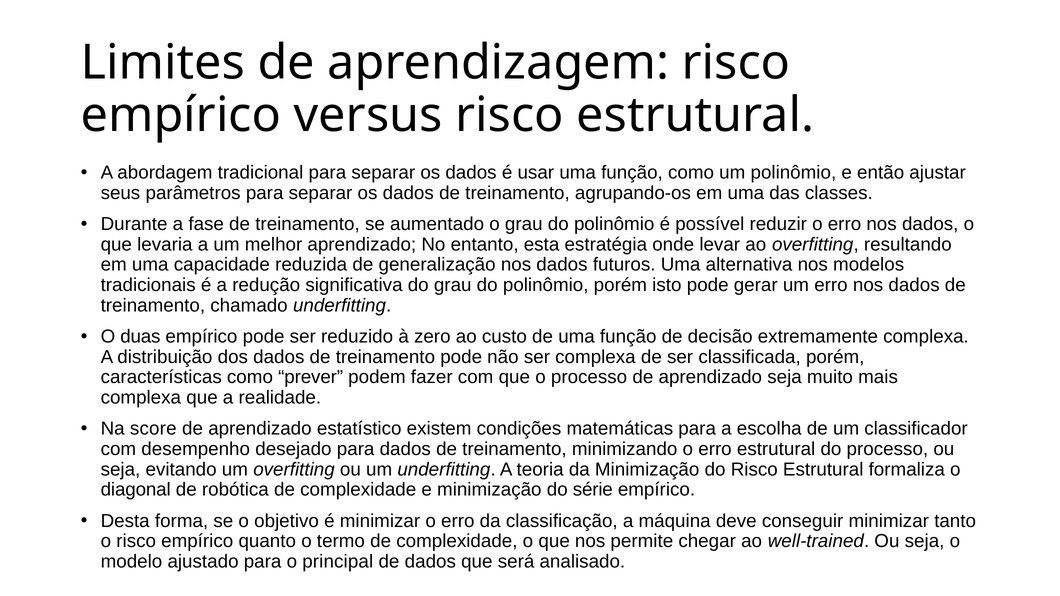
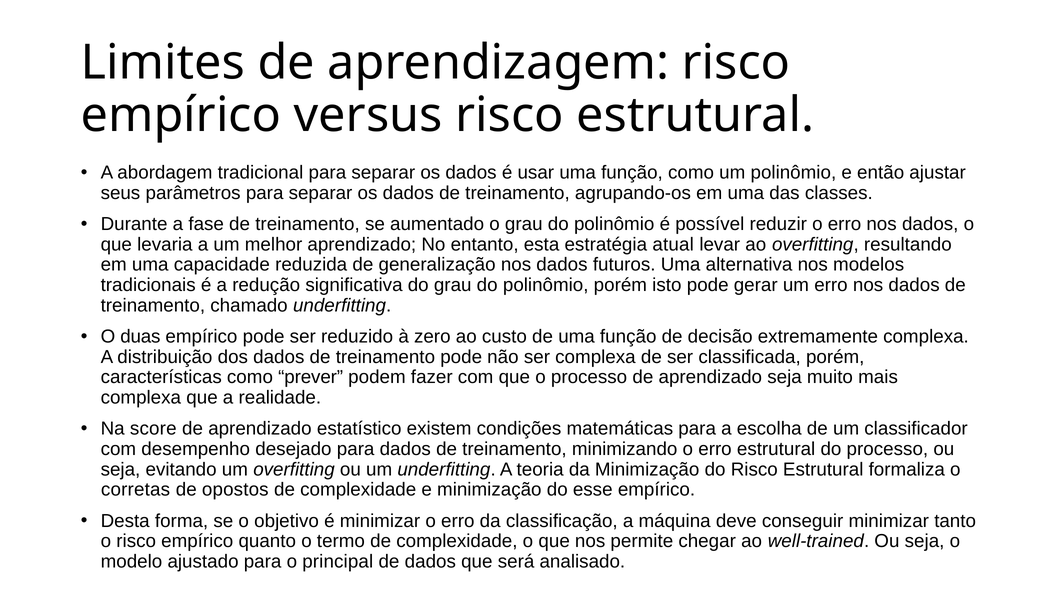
onde: onde -> atual (673, 245)
diagonal: diagonal -> corretas (136, 490)
robótica: robótica -> opostos (235, 490)
série: série -> esse (593, 490)
